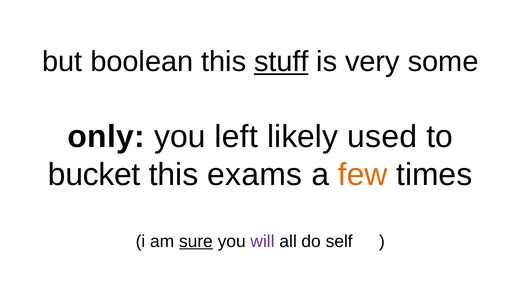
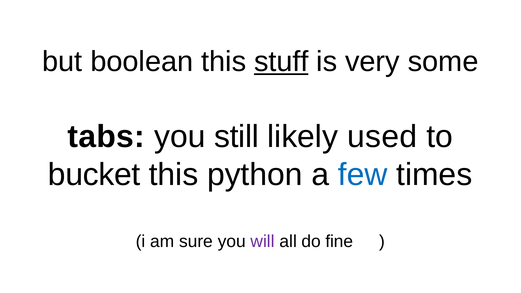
only: only -> tabs (106, 137)
left: left -> still (237, 137)
exams: exams -> python (255, 175)
few colour: orange -> blue (363, 175)
sure underline: present -> none (196, 241)
self: self -> fine (339, 241)
